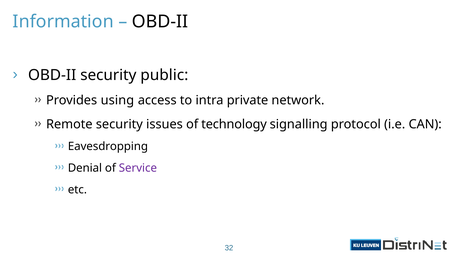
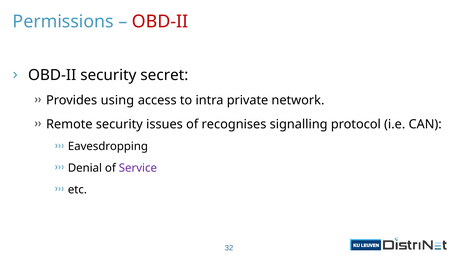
Information: Information -> Permissions (63, 21)
OBD-II colour: black -> red (160, 21)
public: public -> secret (164, 75)
technology: technology -> recognises (234, 124)
